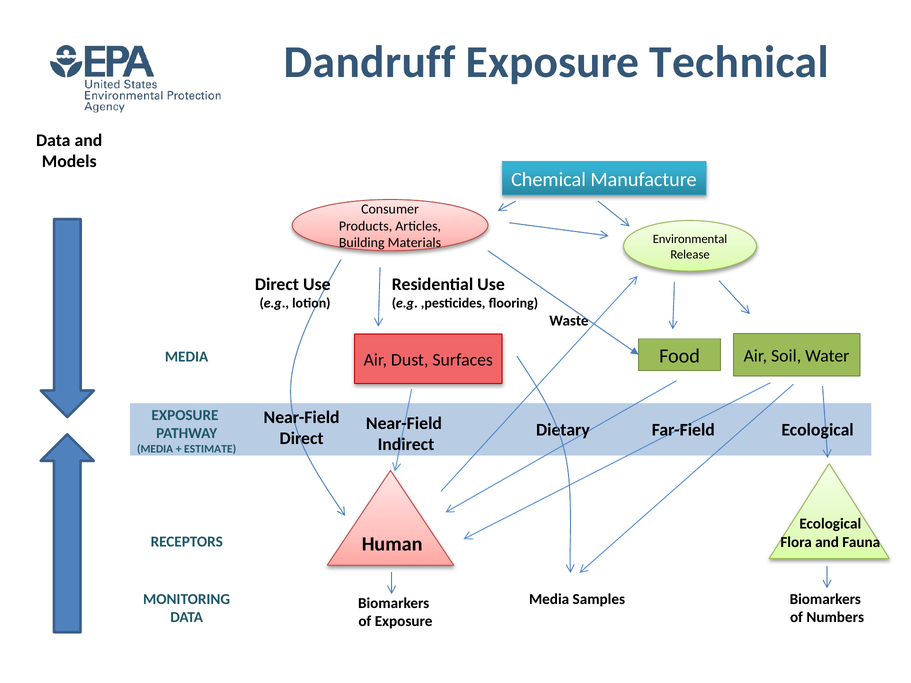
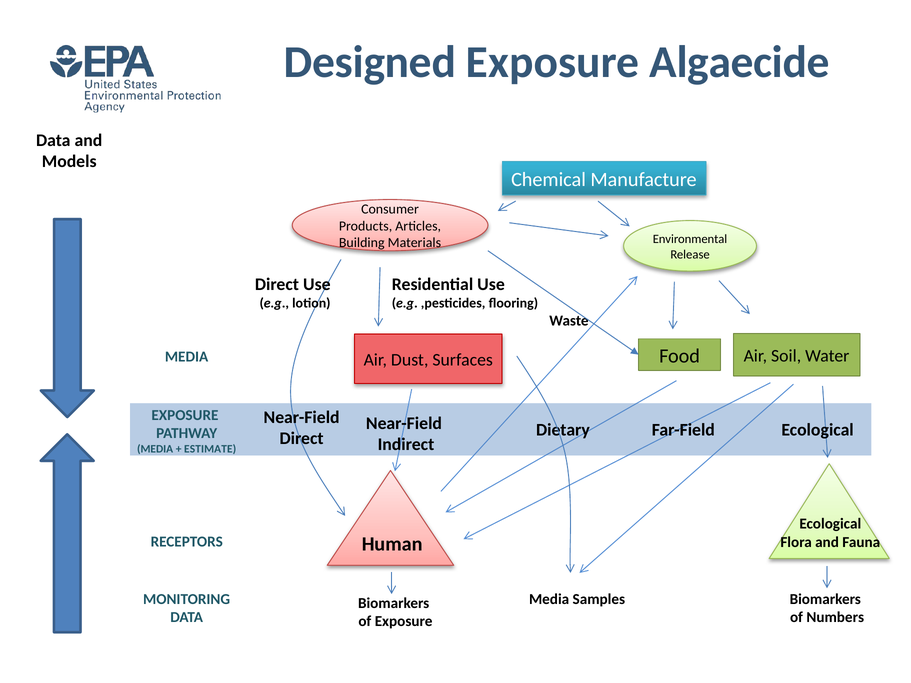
Dandruff: Dandruff -> Designed (370, 62)
Technical: Technical -> Algaecide (740, 62)
